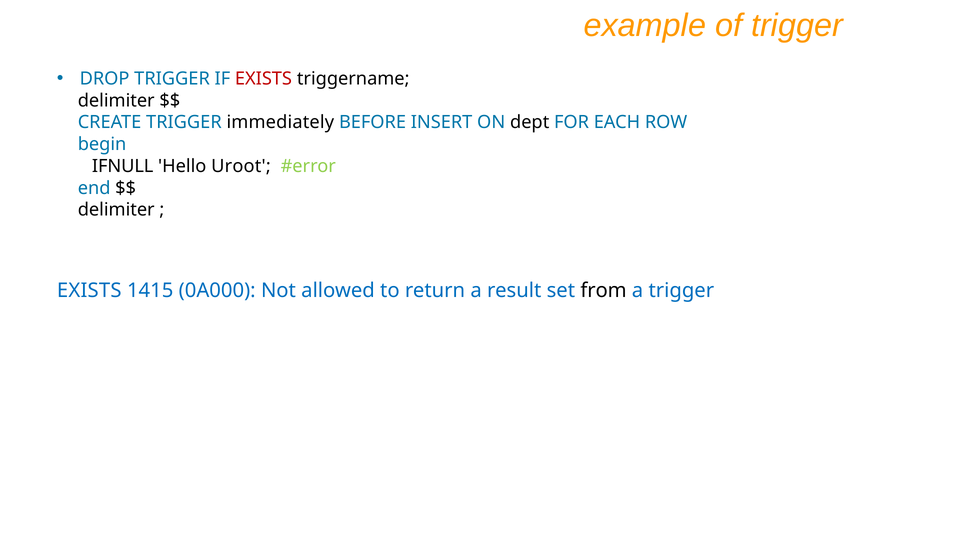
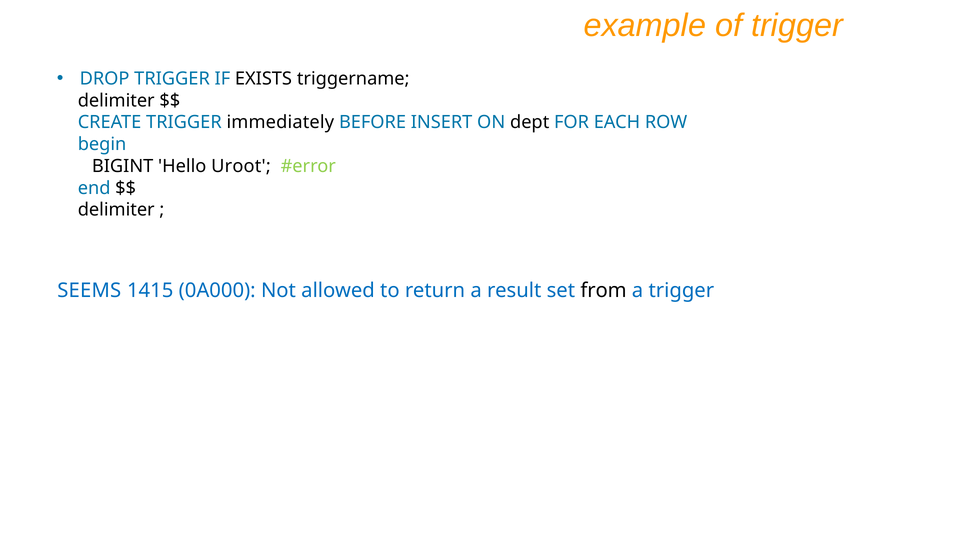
EXISTS colour: red -> black (263, 79)
IFNULL: IFNULL -> BIGINT (123, 166)
EXISTS: EXISTS -> SEEMS (89, 291)
